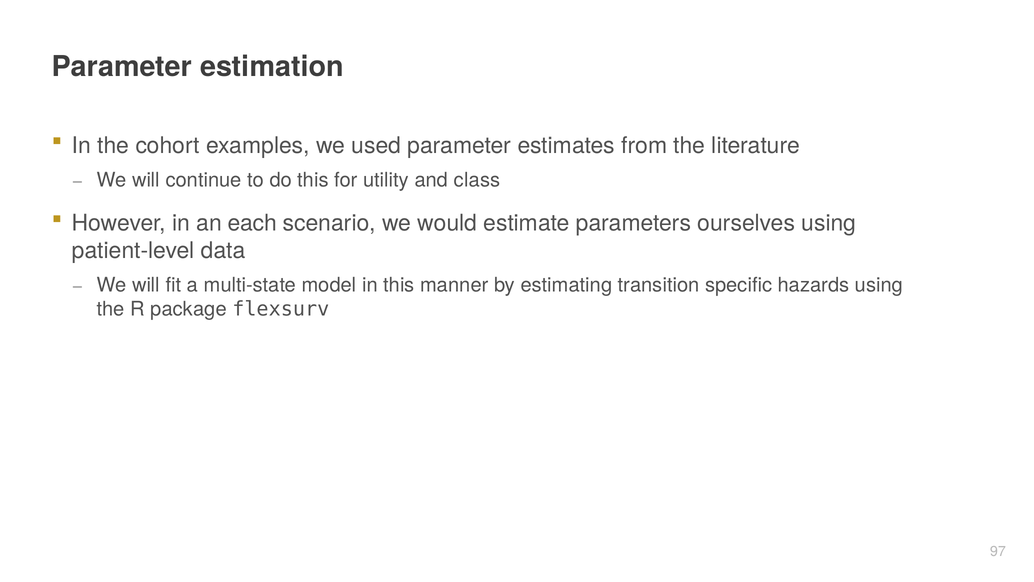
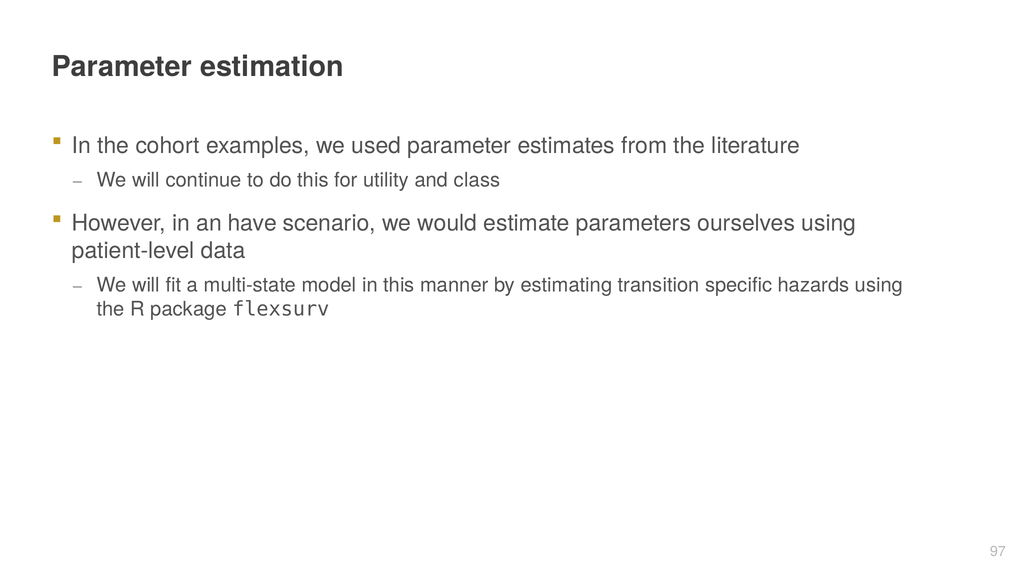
each: each -> have (252, 223)
